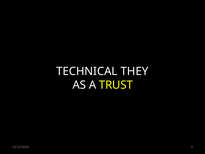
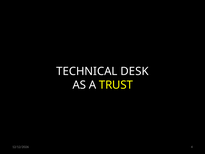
THEY: THEY -> DESK (134, 71)
